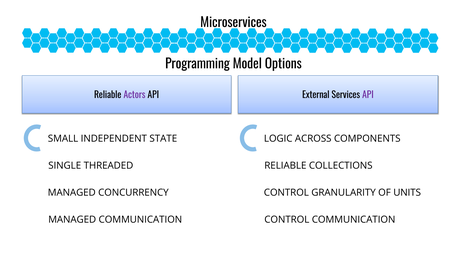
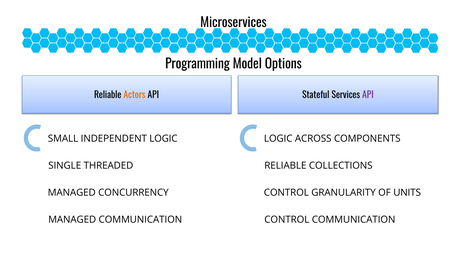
Actors colour: purple -> orange (134, 95)
External: External -> Stateful (316, 95)
INDEPENDENT STATE: STATE -> LOGIC (163, 138)
